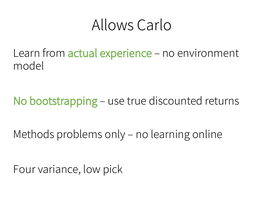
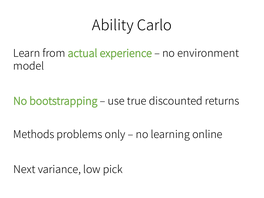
Allows: Allows -> Ability (113, 25)
Four: Four -> Next (24, 170)
